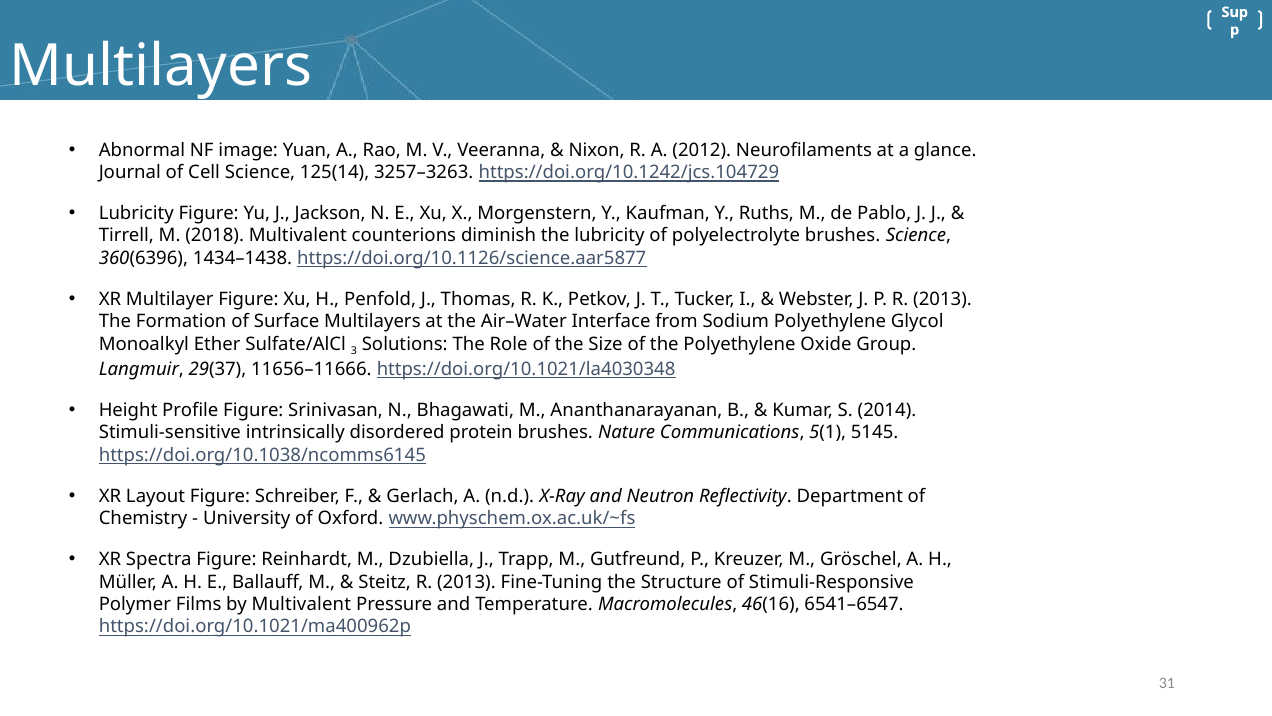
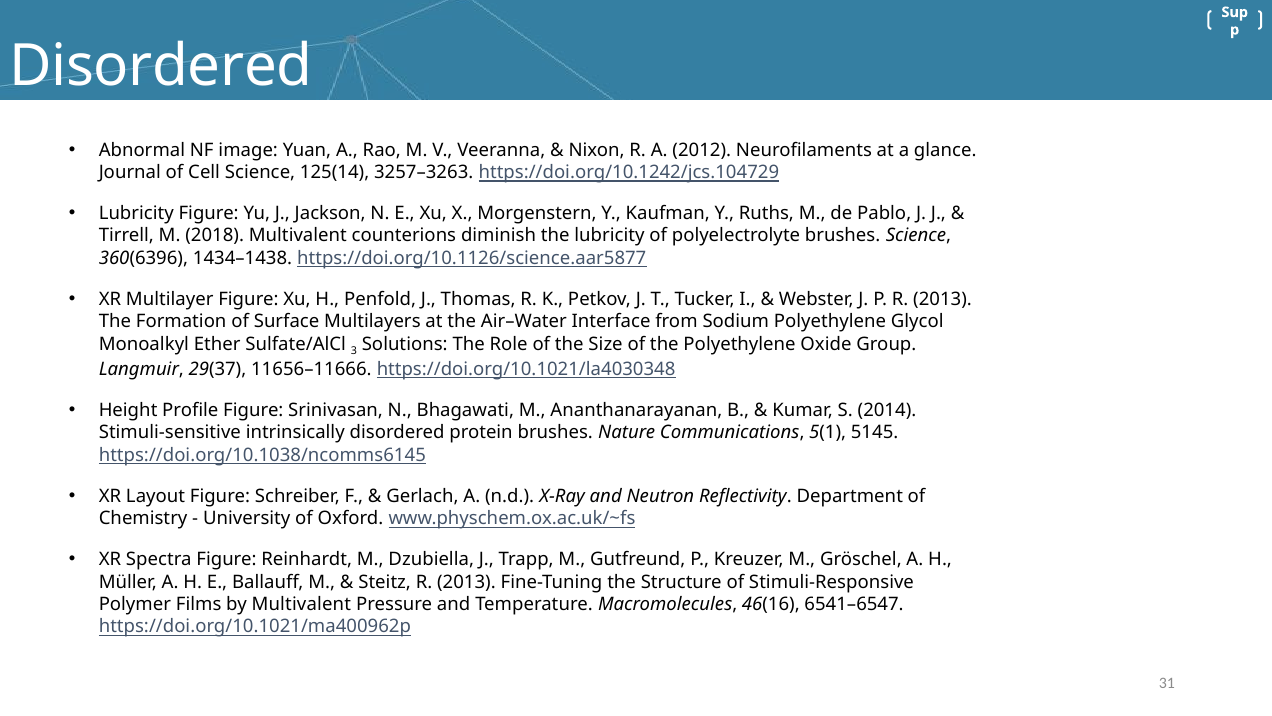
Multilayers: Multilayers -> Disordered (161, 66)
